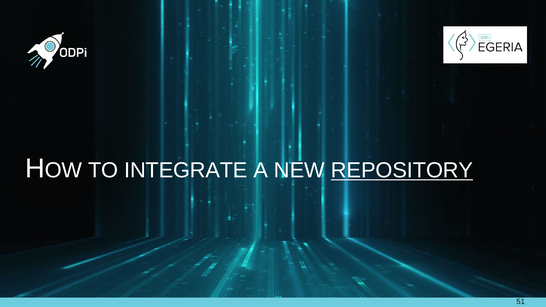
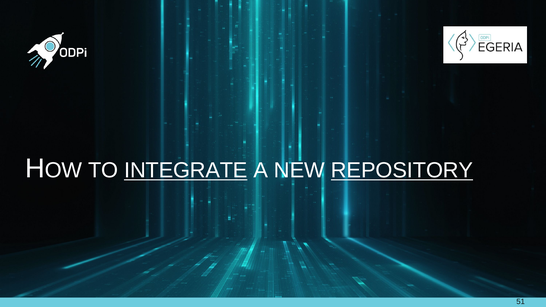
INTEGRATE underline: none -> present (186, 171)
